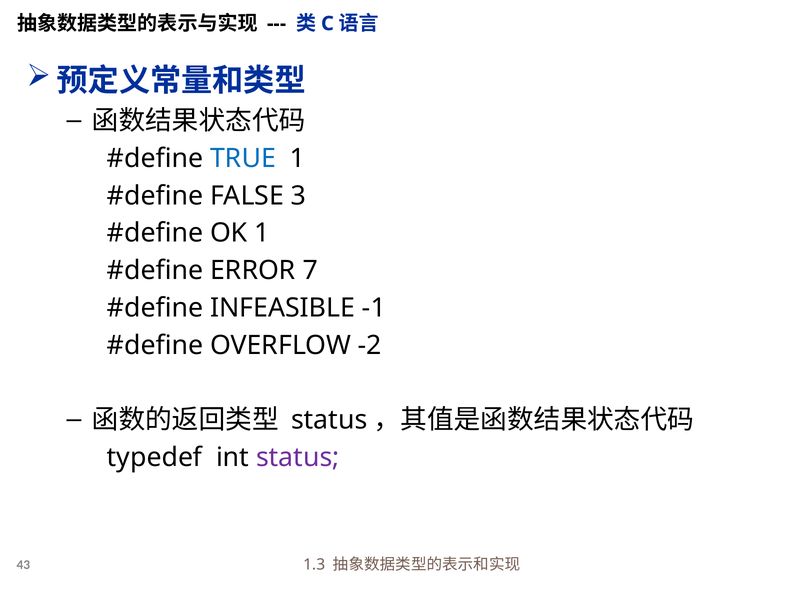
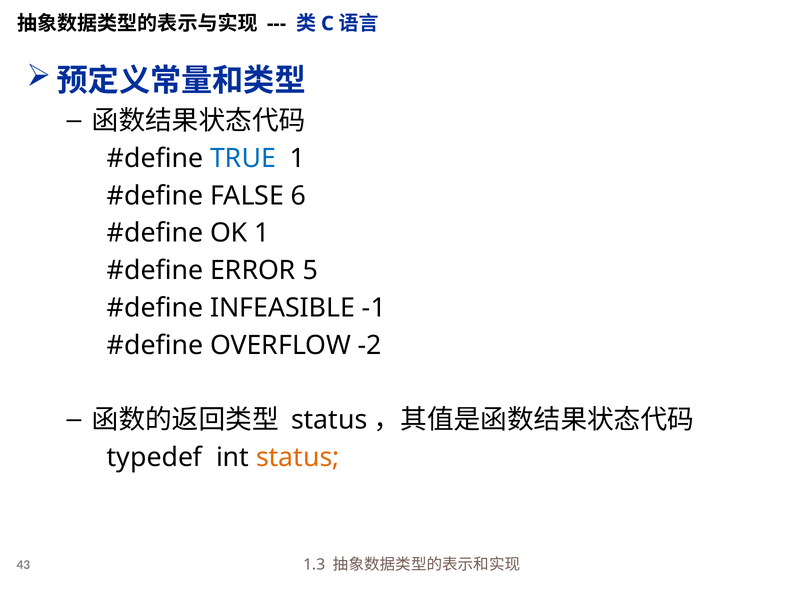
3: 3 -> 6 (298, 196)
7: 7 -> 5 (310, 270)
status colour: purple -> orange (298, 457)
